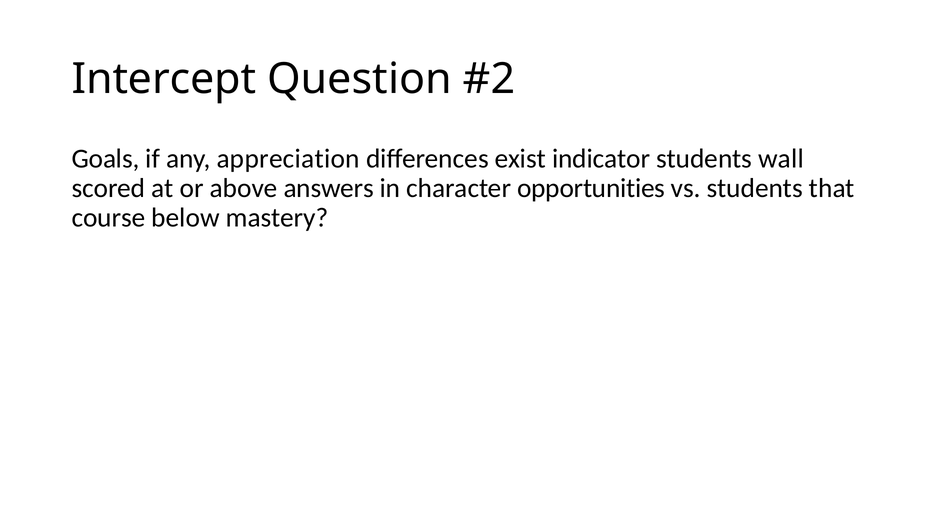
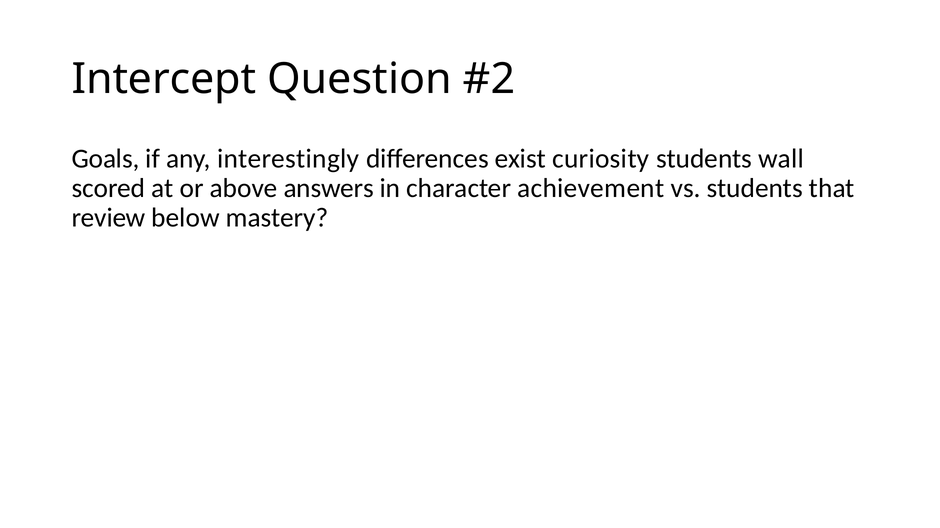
appreciation: appreciation -> interestingly (288, 159)
indicator: indicator -> curiosity (601, 159)
opportunities: opportunities -> achievement (591, 189)
course: course -> review (109, 218)
